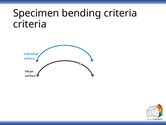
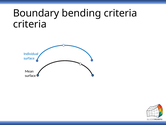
Specimen: Specimen -> Boundary (36, 13)
